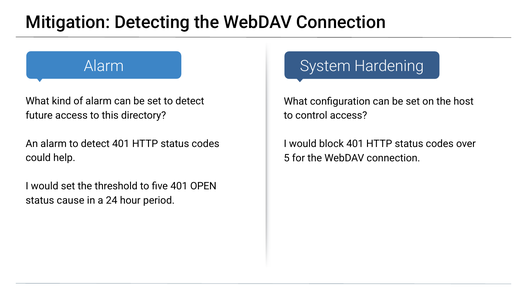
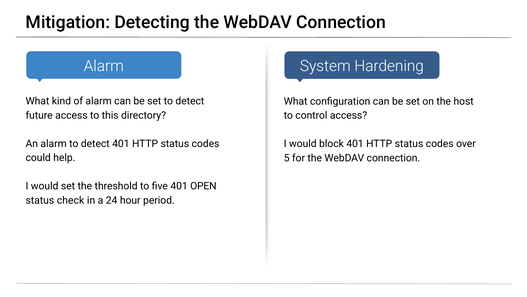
cause: cause -> check (71, 200)
